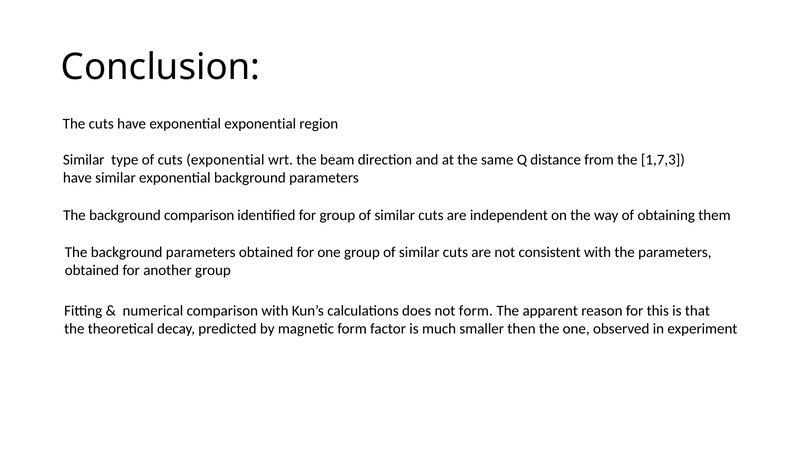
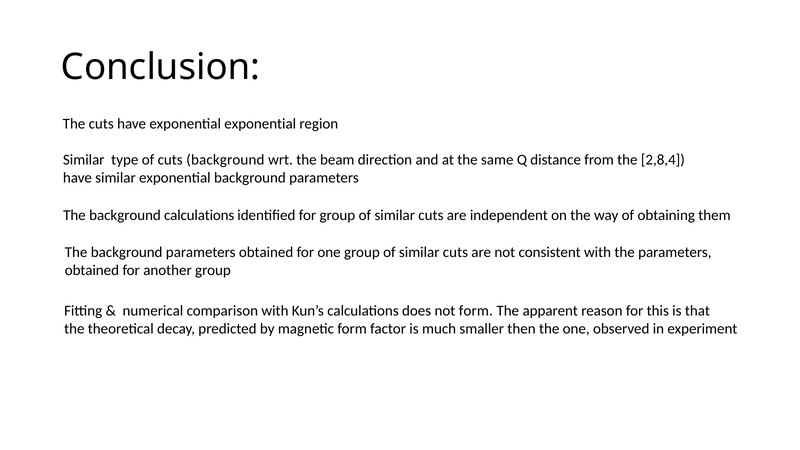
cuts exponential: exponential -> background (225, 160)
1,7,3: 1,7,3 -> 2,8,4 (663, 160)
background comparison: comparison -> calculations (199, 215)
